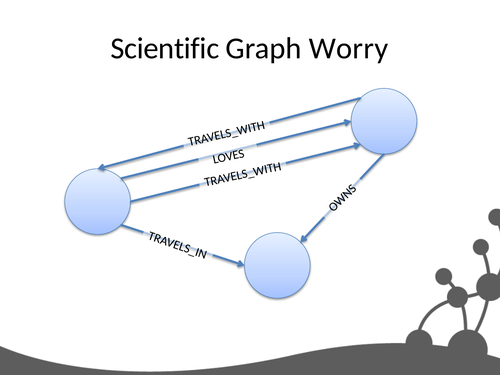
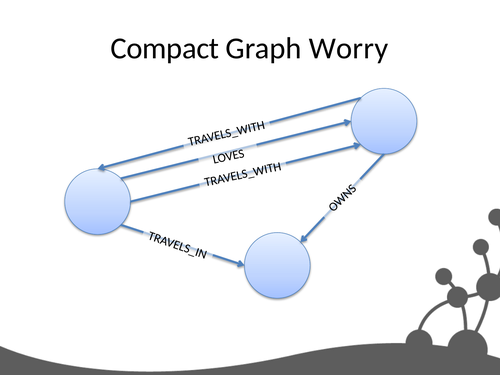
Scientific: Scientific -> Compact (165, 48)
